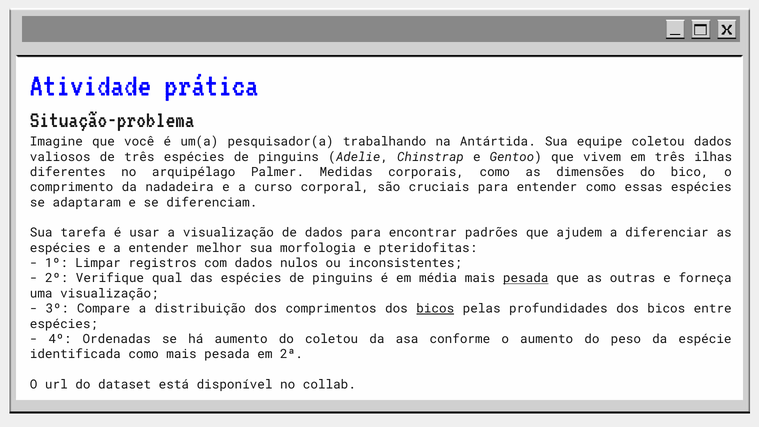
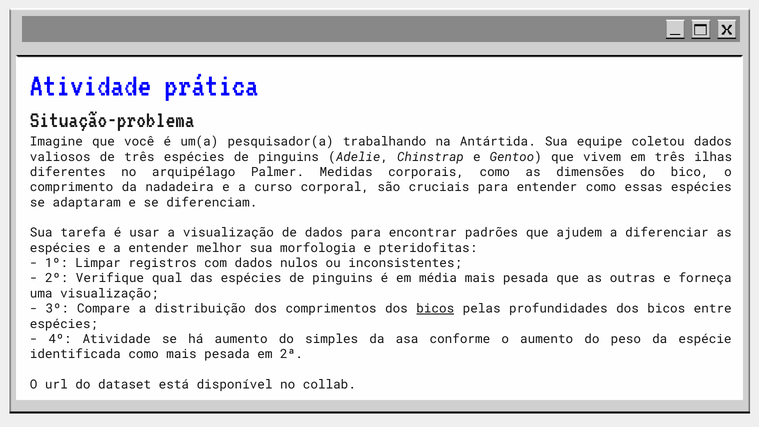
pesada underline: present -> none (526, 278)
4º Ordenadas: Ordenadas -> Atividade (117, 339)
do coletou: coletou -> simples (332, 339)
